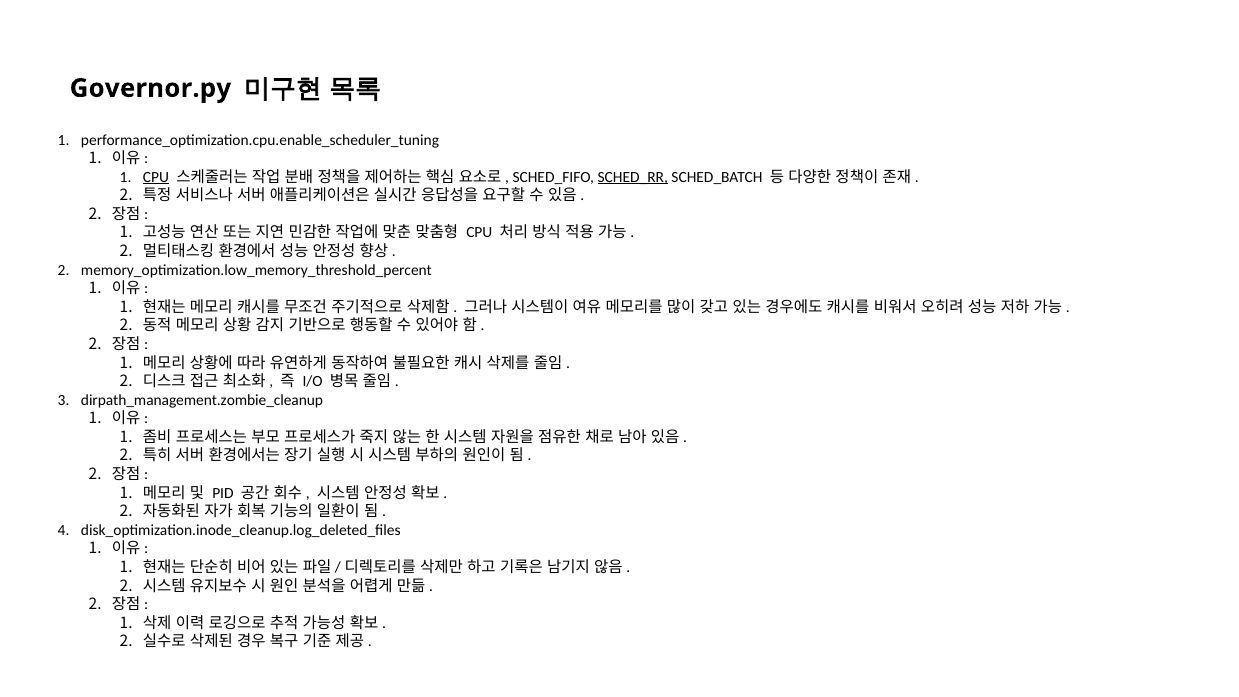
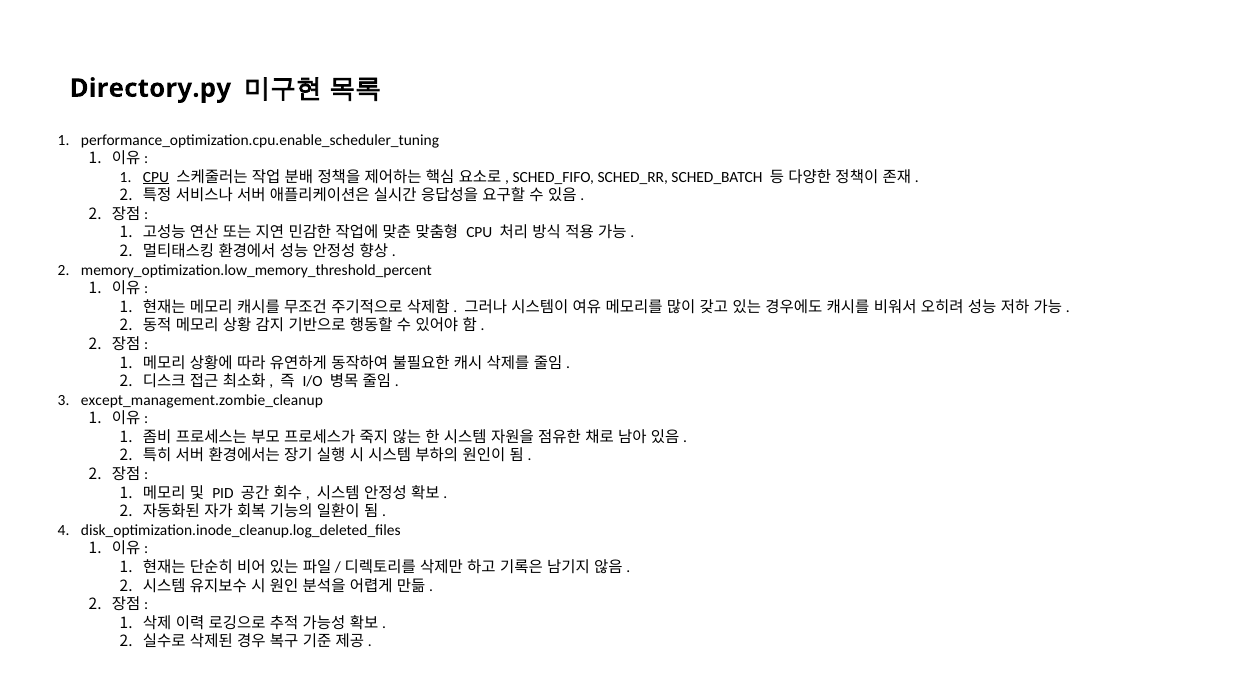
Governor.py: Governor.py -> Directory.py (150, 88)
SCHED_RR underline: present -> none (633, 177)
dirpath_management.zombie_cleanup: dirpath_management.zombie_cleanup -> except_management.zombie_cleanup (202, 400)
